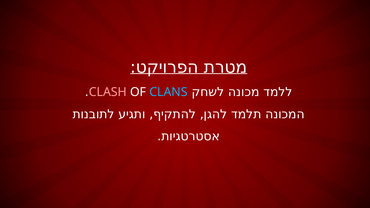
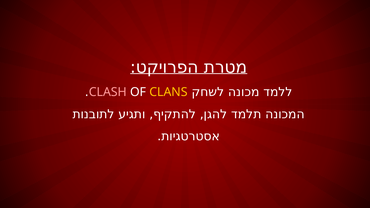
CLANS colour: light blue -> yellow (168, 92)
